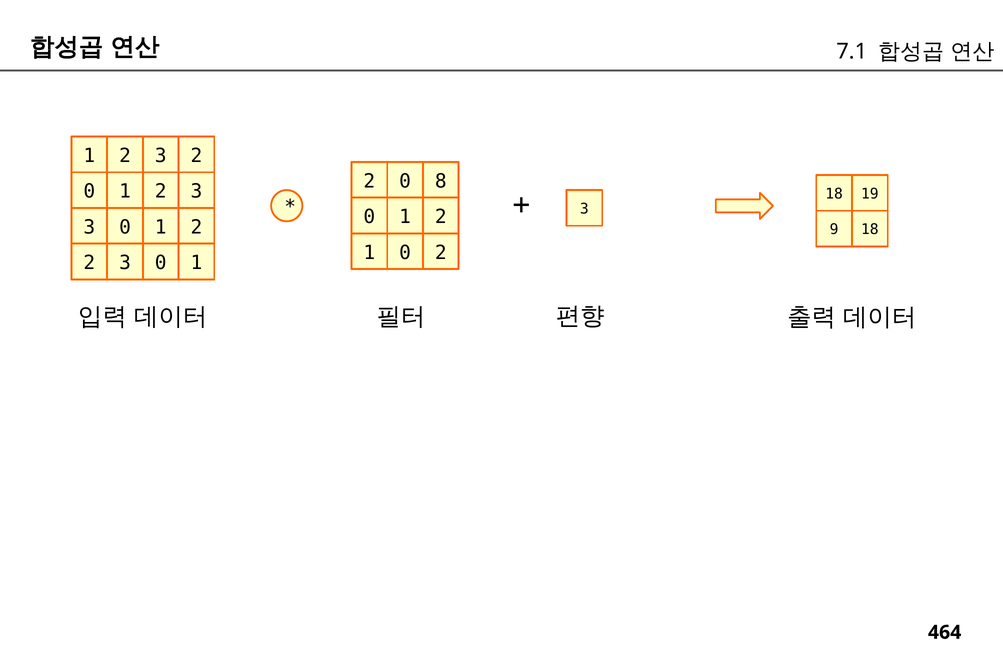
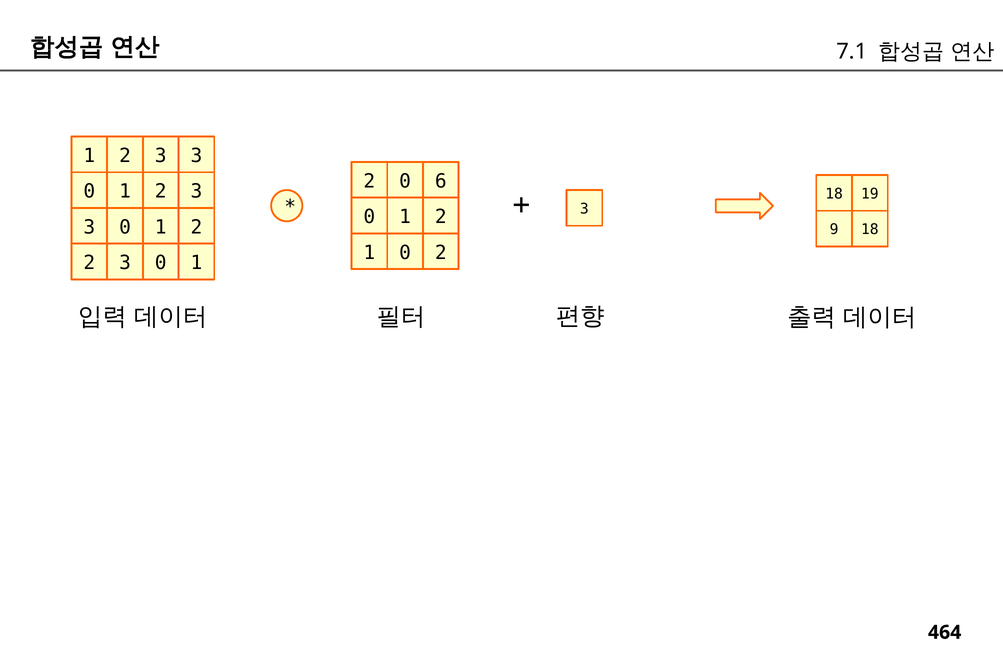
2: 2 -> 3 (196, 156)
8: 8 -> 6 (441, 181)
